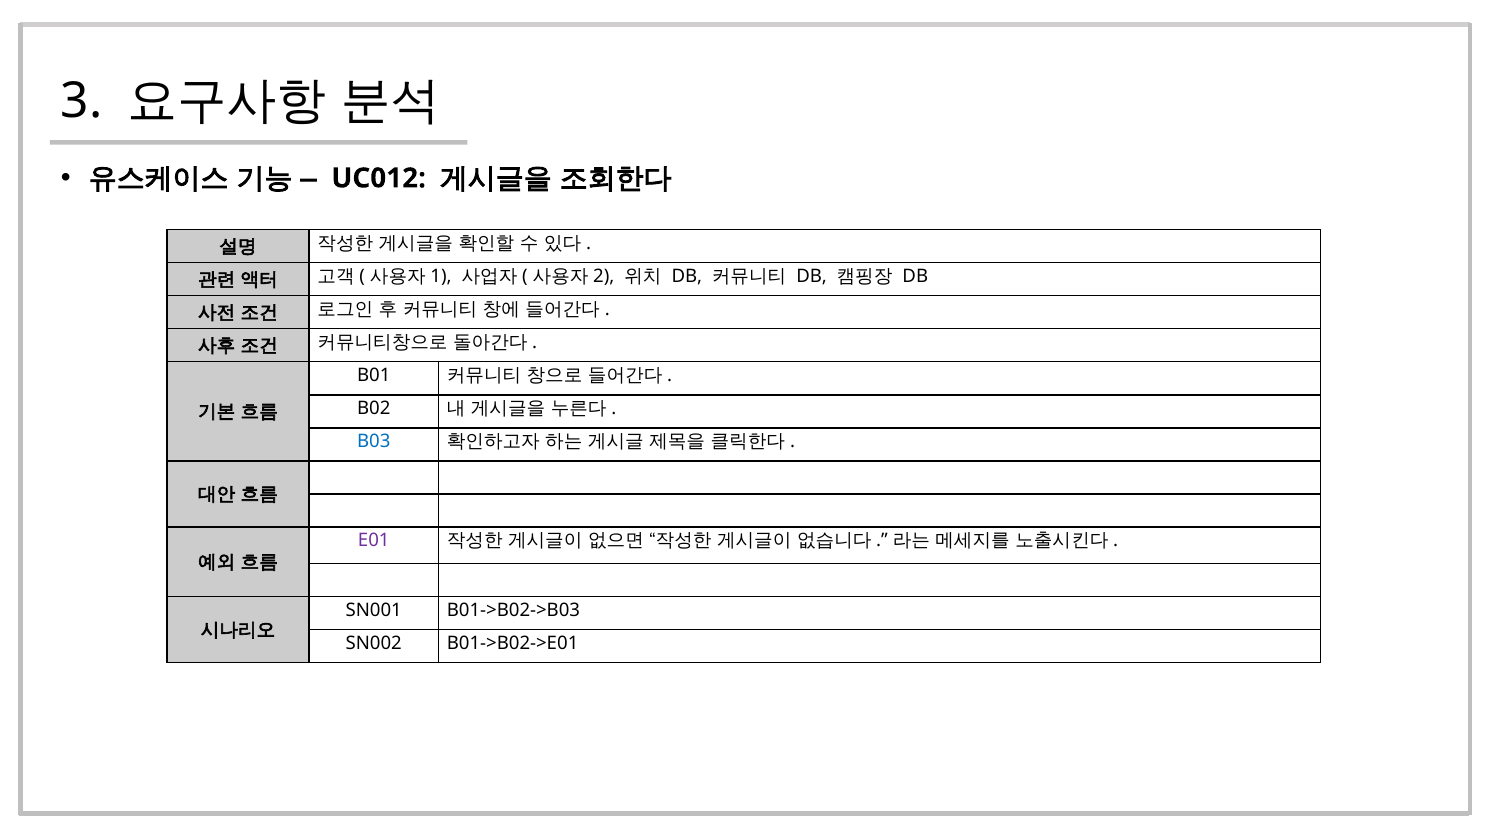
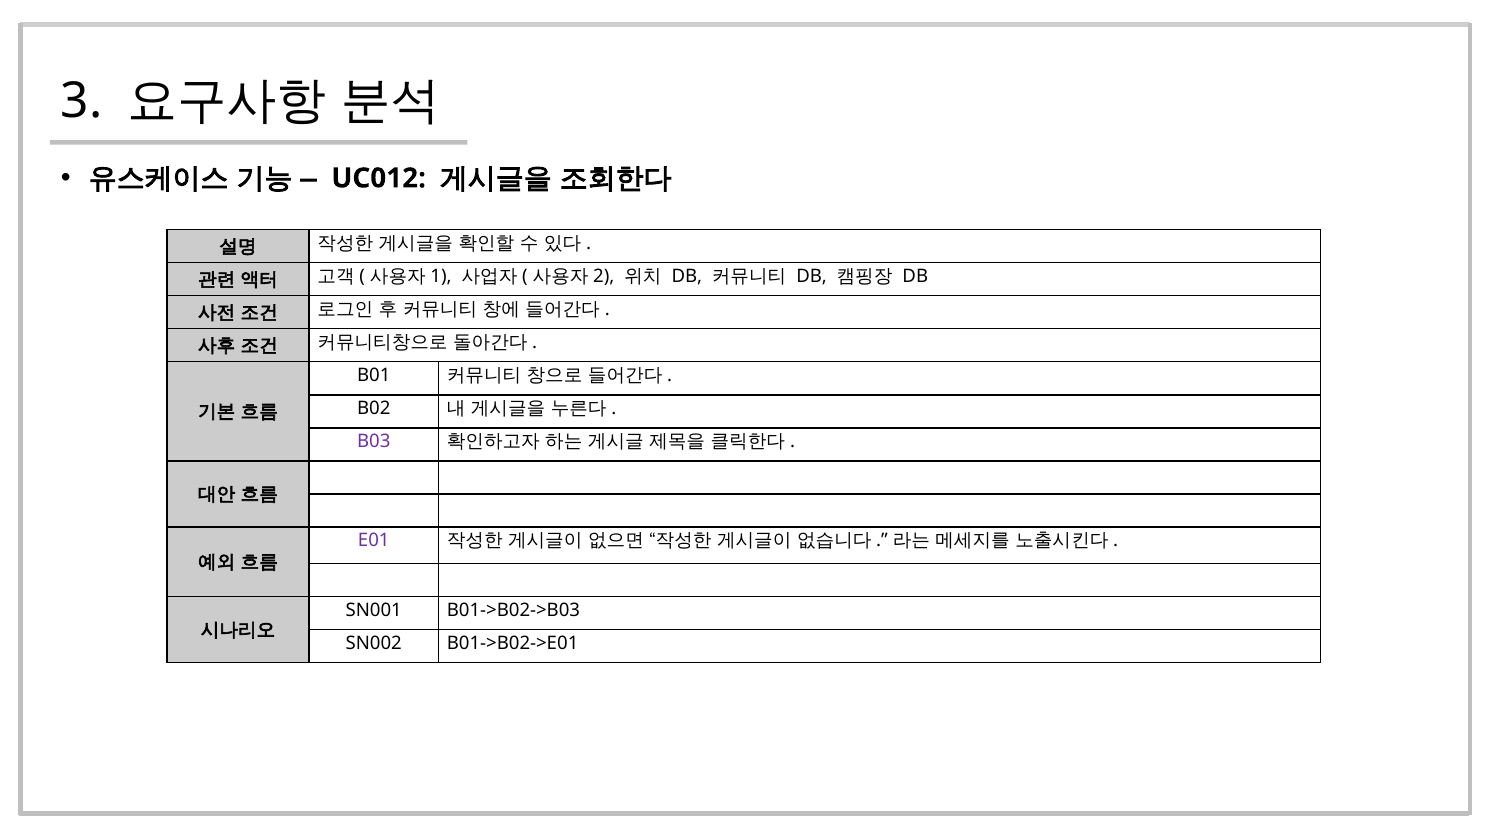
B03 colour: blue -> purple (374, 441)
